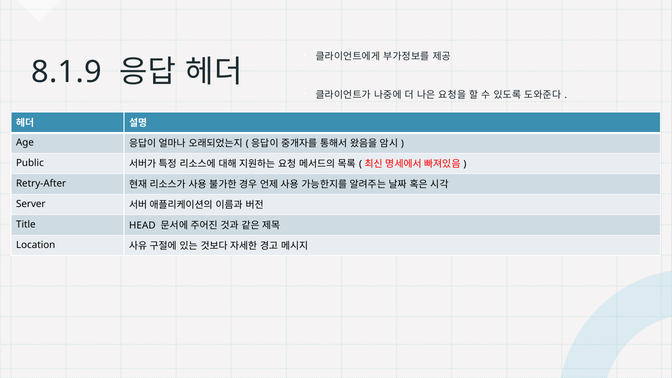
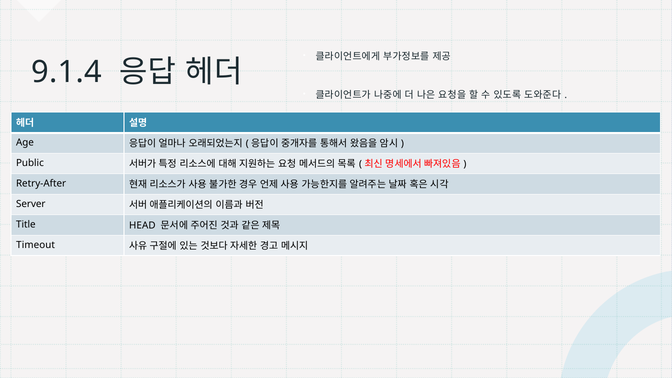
8.1.9: 8.1.9 -> 9.1.4 (66, 72)
Location: Location -> Timeout (36, 245)
